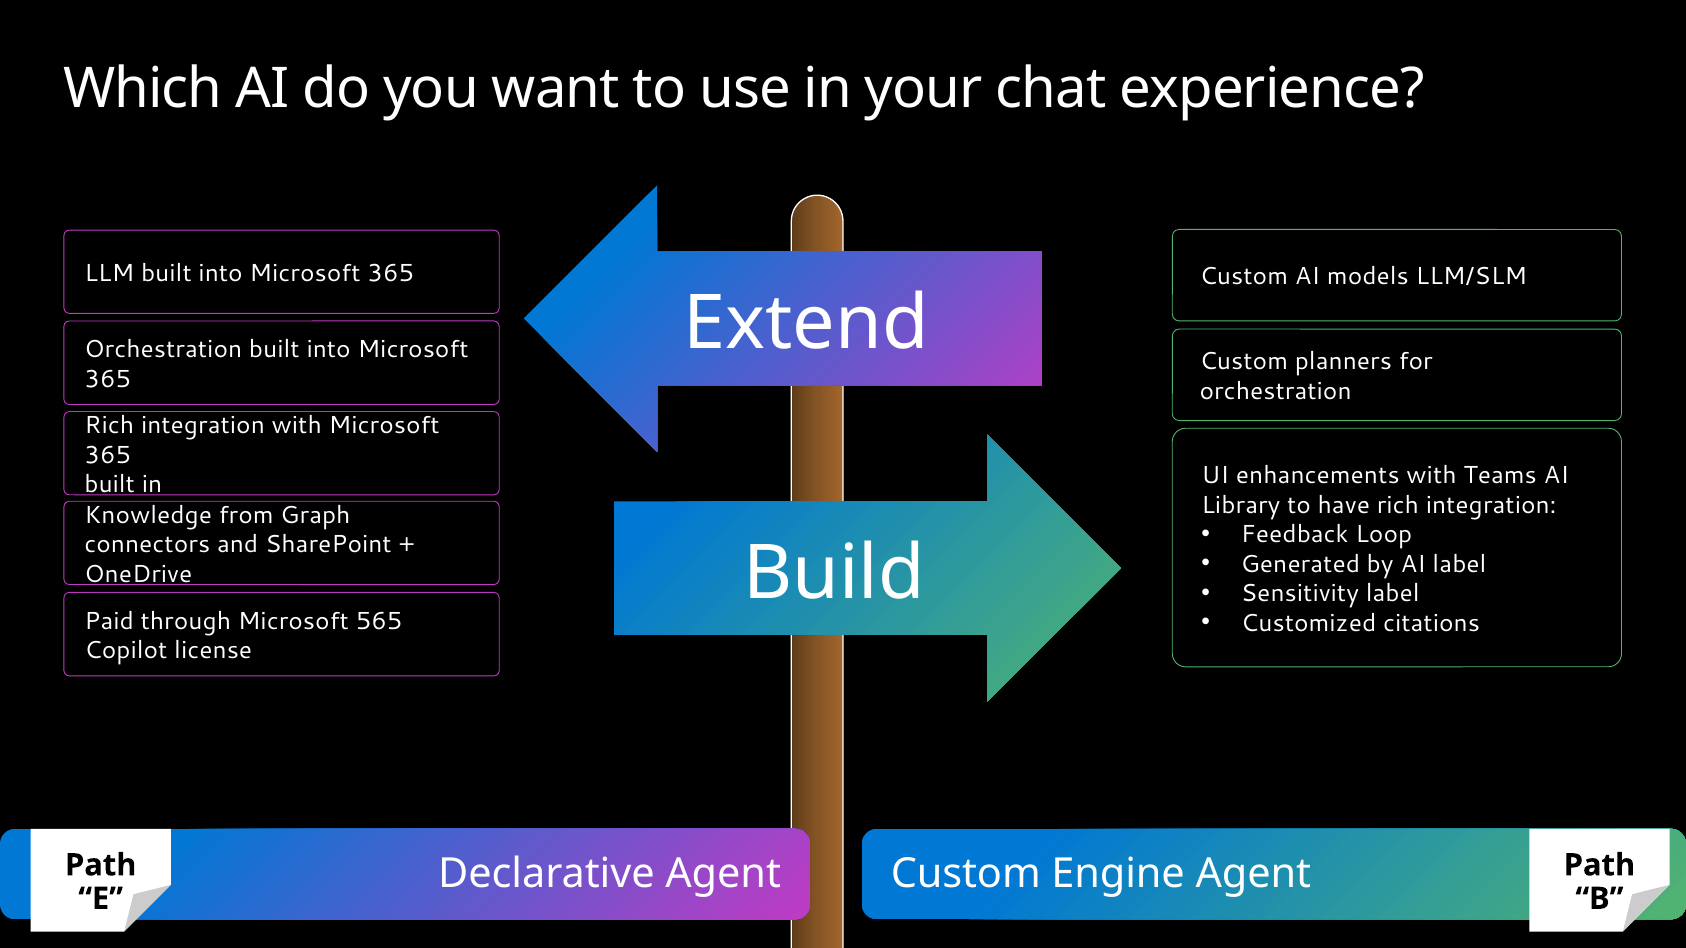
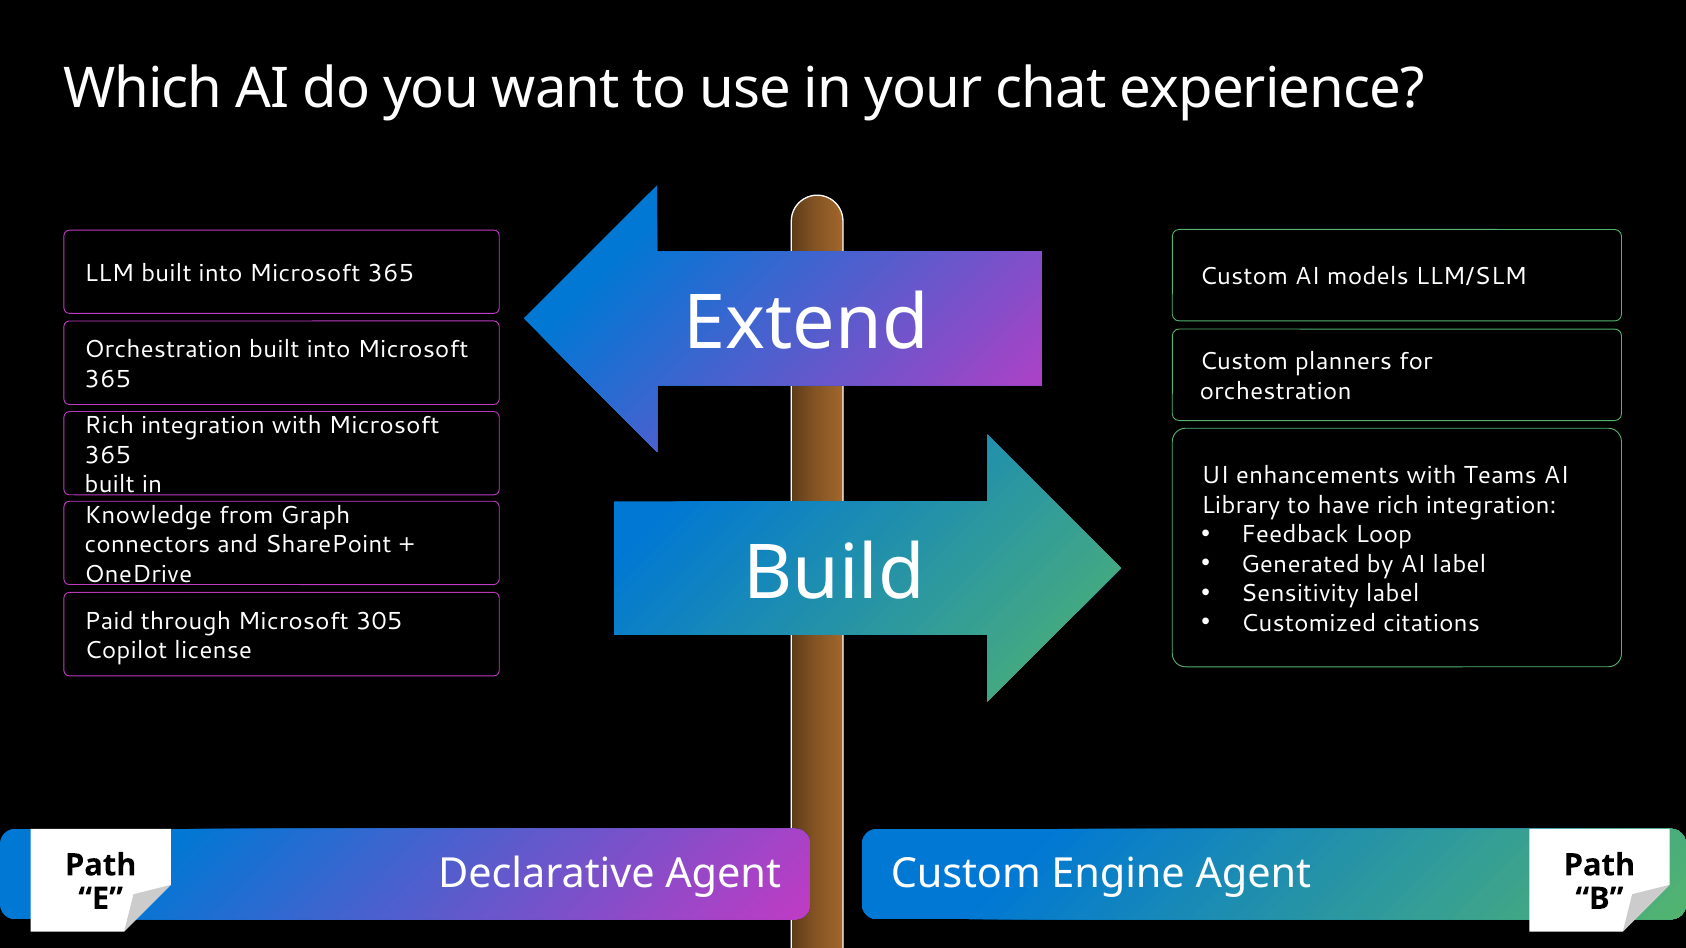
565: 565 -> 305 (379, 621)
